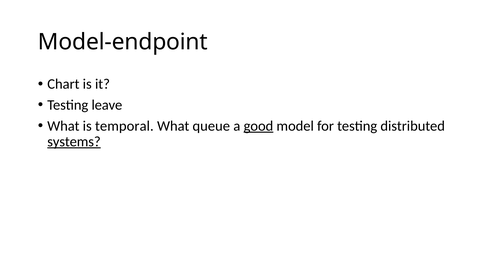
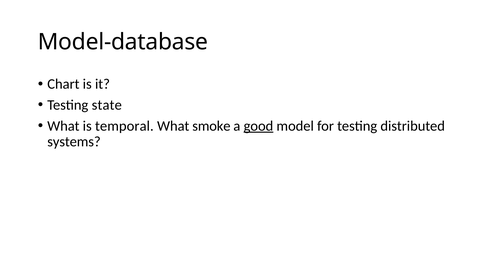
Model-endpoint: Model-endpoint -> Model-database (123, 42)
leave: leave -> state (107, 105)
queue: queue -> smoke (211, 126)
systems underline: present -> none (74, 142)
